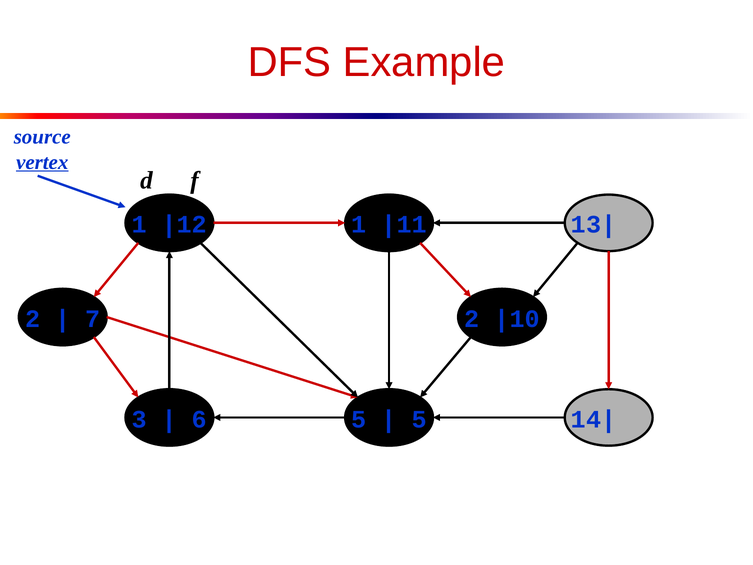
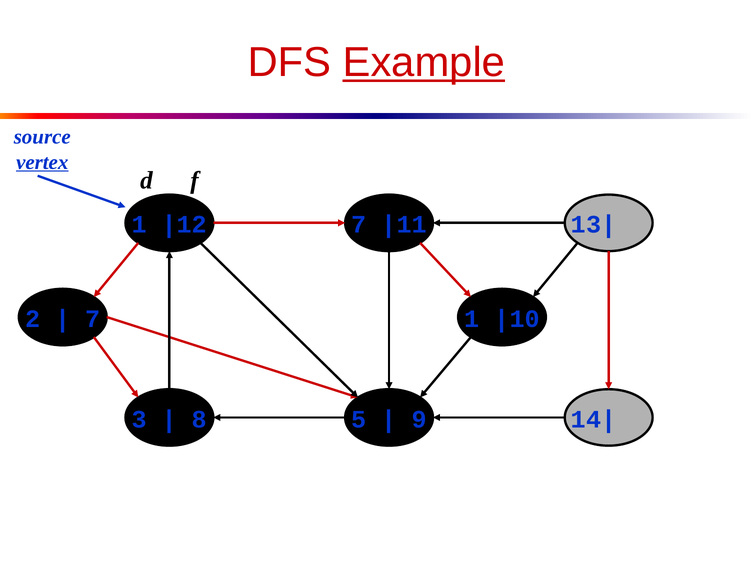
Example underline: none -> present (424, 63)
1: 1 -> 7 (359, 225)
7 2: 2 -> 1 (472, 319)
6: 6 -> 8 (200, 419)
5: 5 -> 9 (419, 419)
